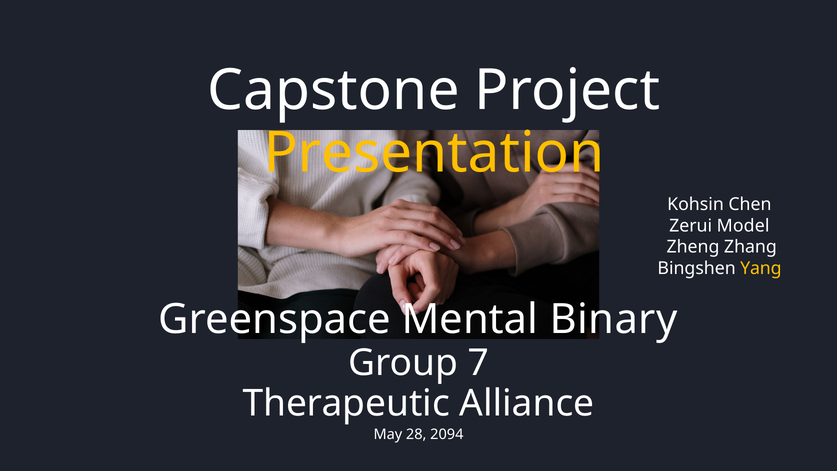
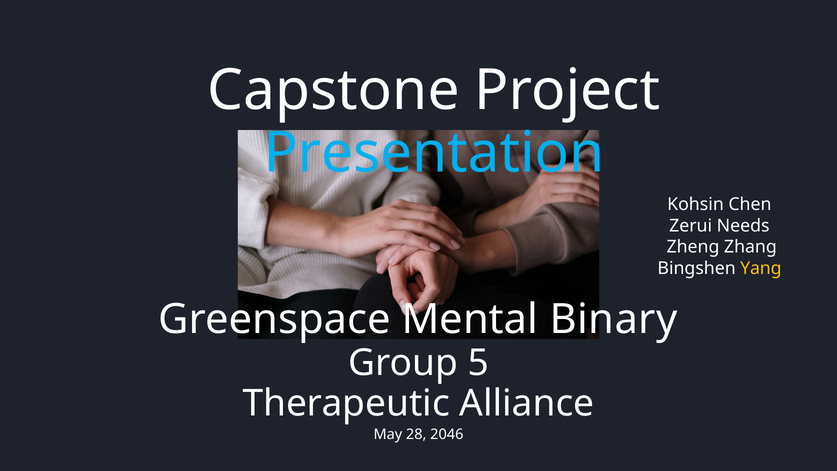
Presentation colour: yellow -> light blue (434, 153)
Model: Model -> Needs (743, 226)
7: 7 -> 5 (478, 363)
2094: 2094 -> 2046 (447, 434)
